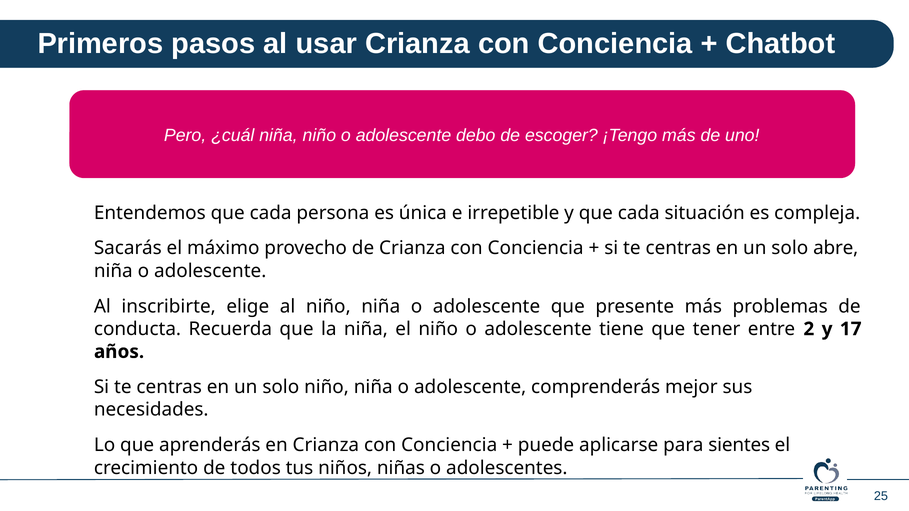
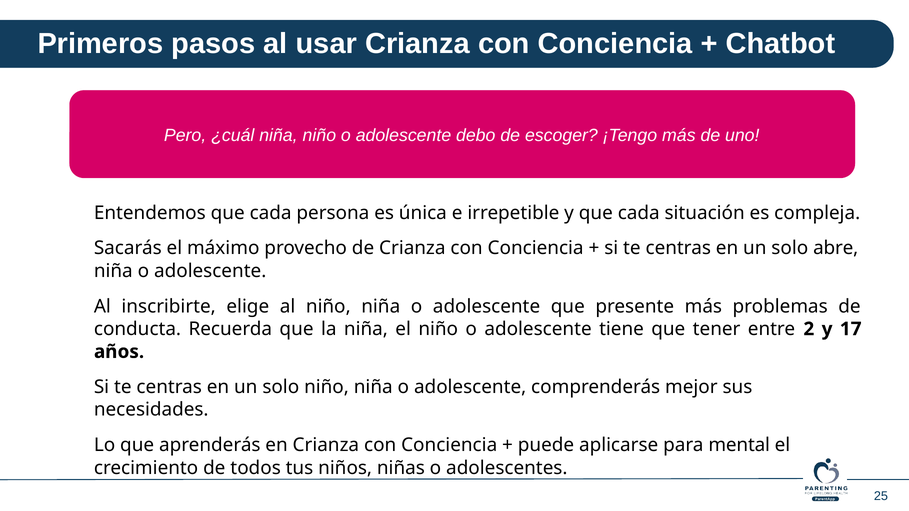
sientes: sientes -> mental (739, 445)
